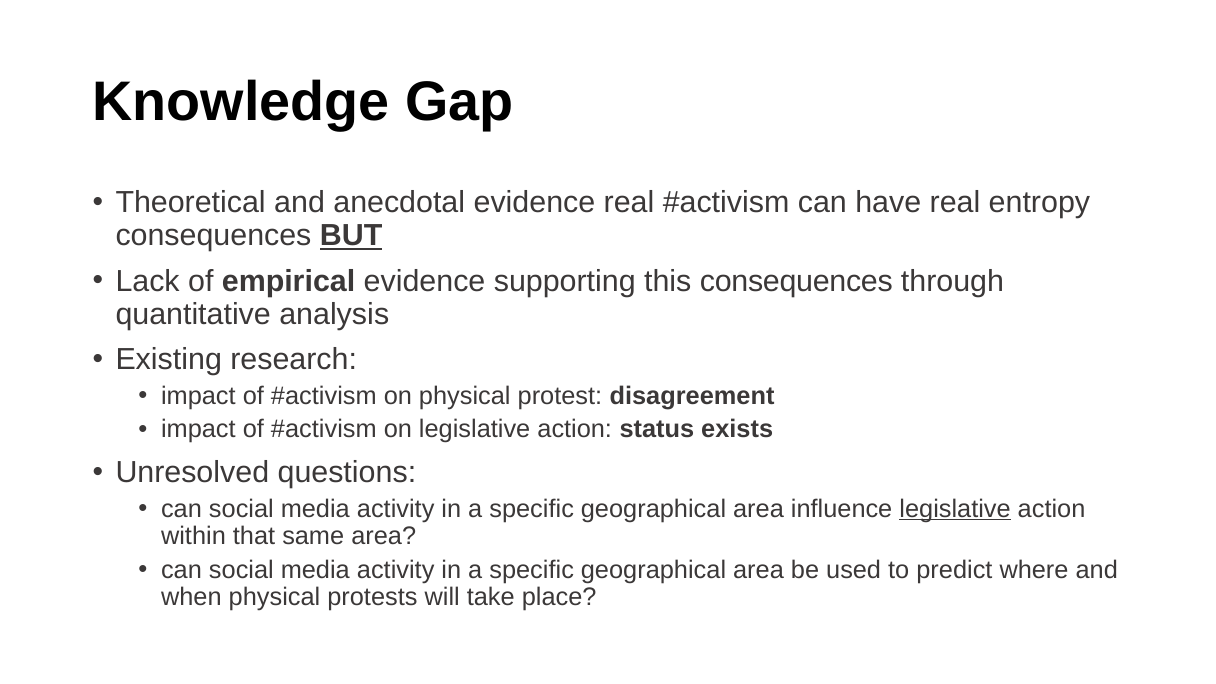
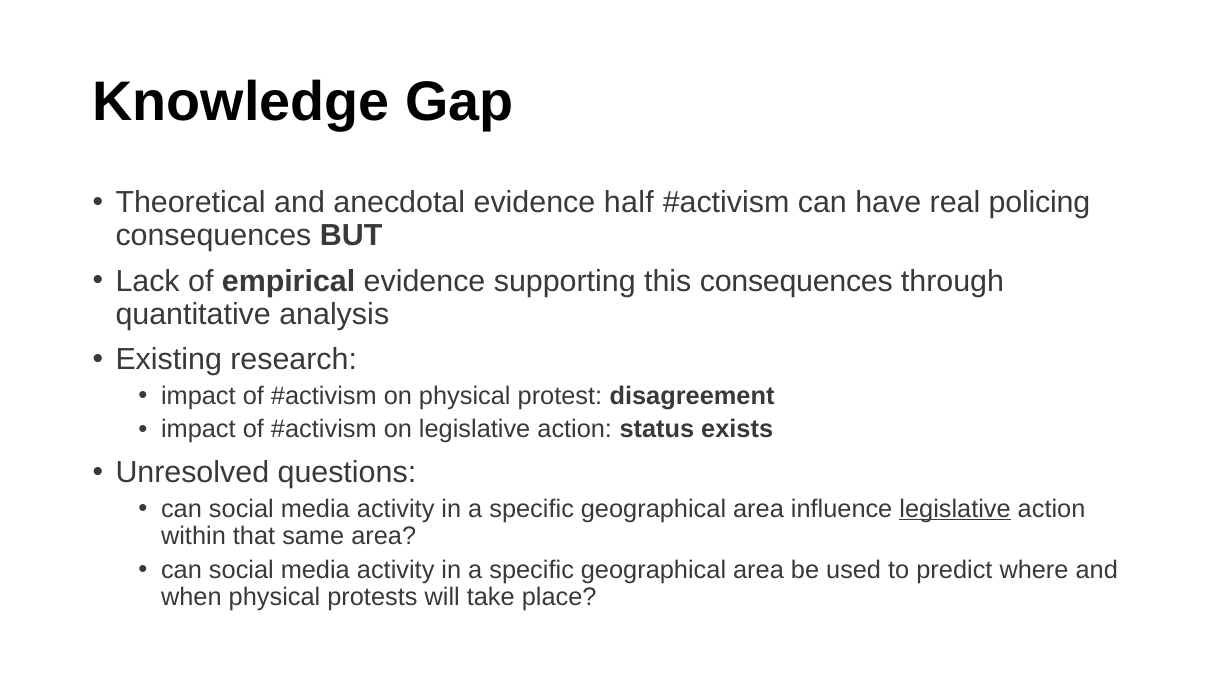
evidence real: real -> half (629, 203)
entropy: entropy -> policing (1040, 203)
BUT underline: present -> none (351, 236)
